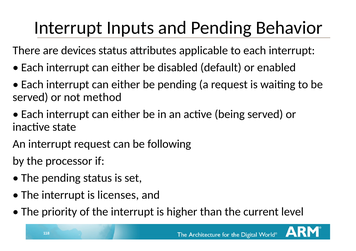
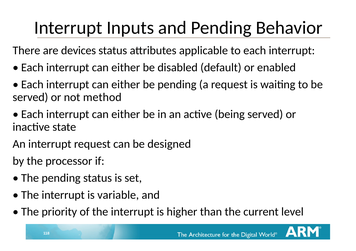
following: following -> designed (169, 144)
licenses: licenses -> variable (118, 195)
